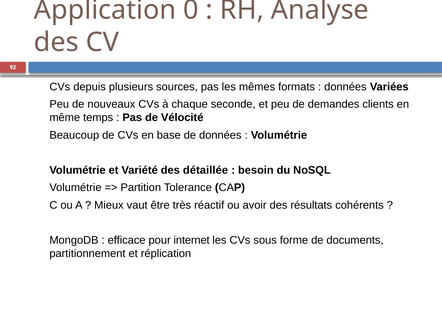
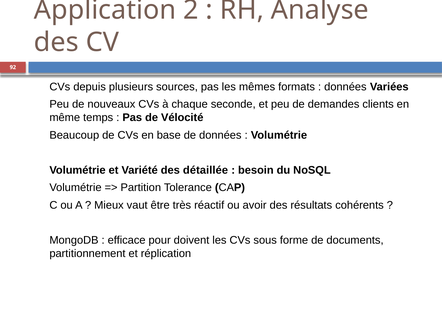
0: 0 -> 2 (191, 10)
internet: internet -> doivent (192, 241)
